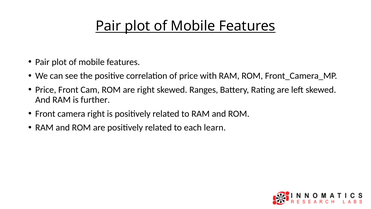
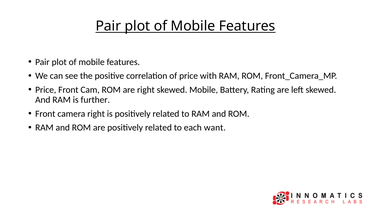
skewed Ranges: Ranges -> Mobile (204, 90)
learn: learn -> want (215, 127)
